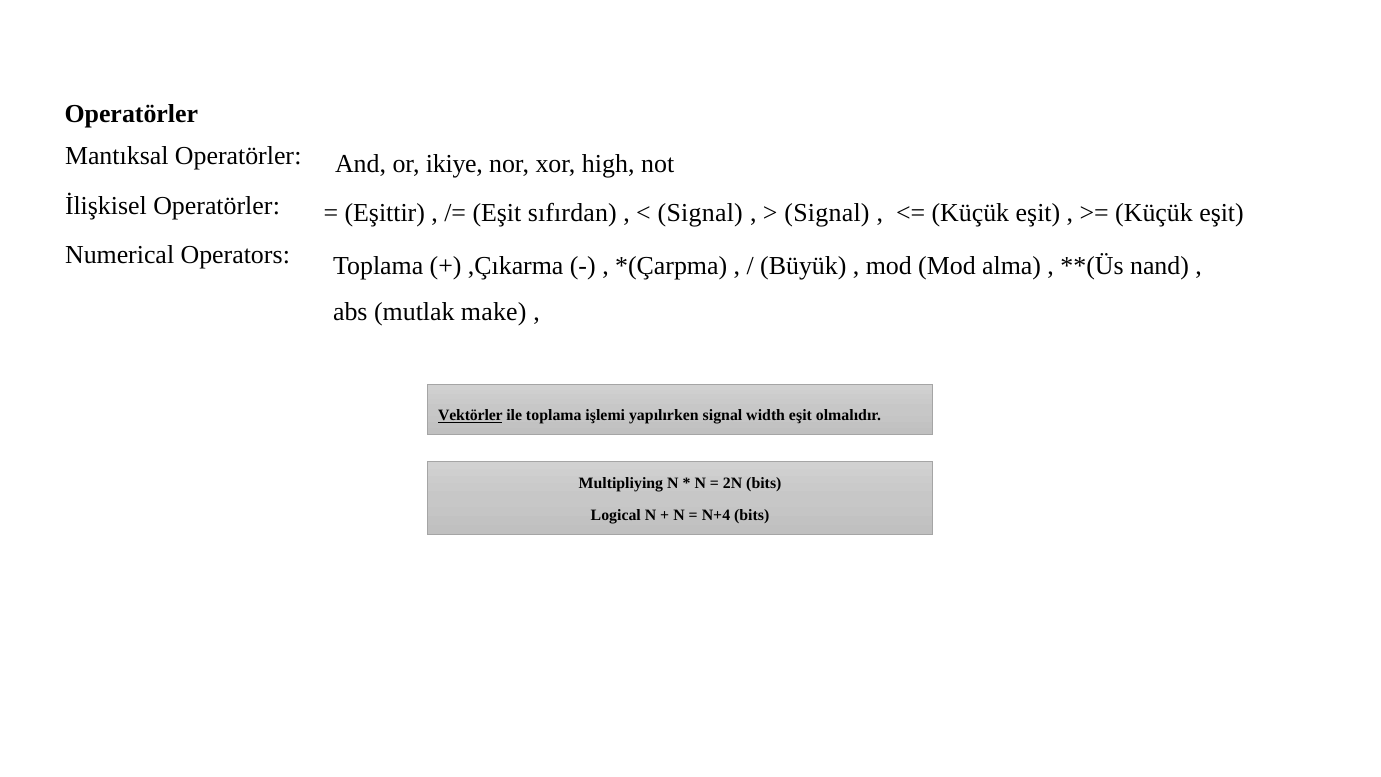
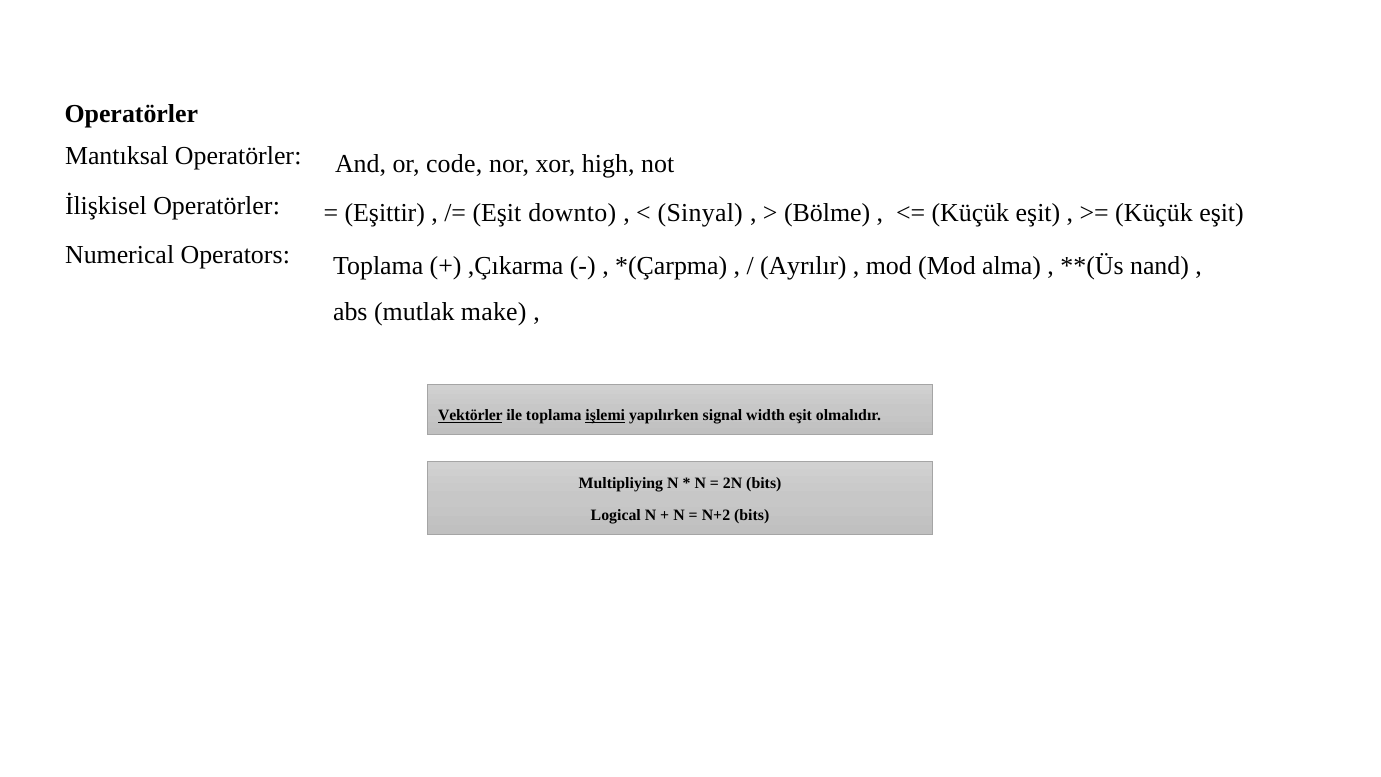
ikiye: ikiye -> code (454, 164)
sıfırdan: sıfırdan -> downto (572, 213)
Signal: Signal -> Sinyal (700, 213)
Signal: Signal -> Bölme (827, 213)
Büyük: Büyük -> Ayrılır (803, 266)
işlemi underline: none -> present (605, 415)
N+4: N+4 -> N+2 (716, 515)
